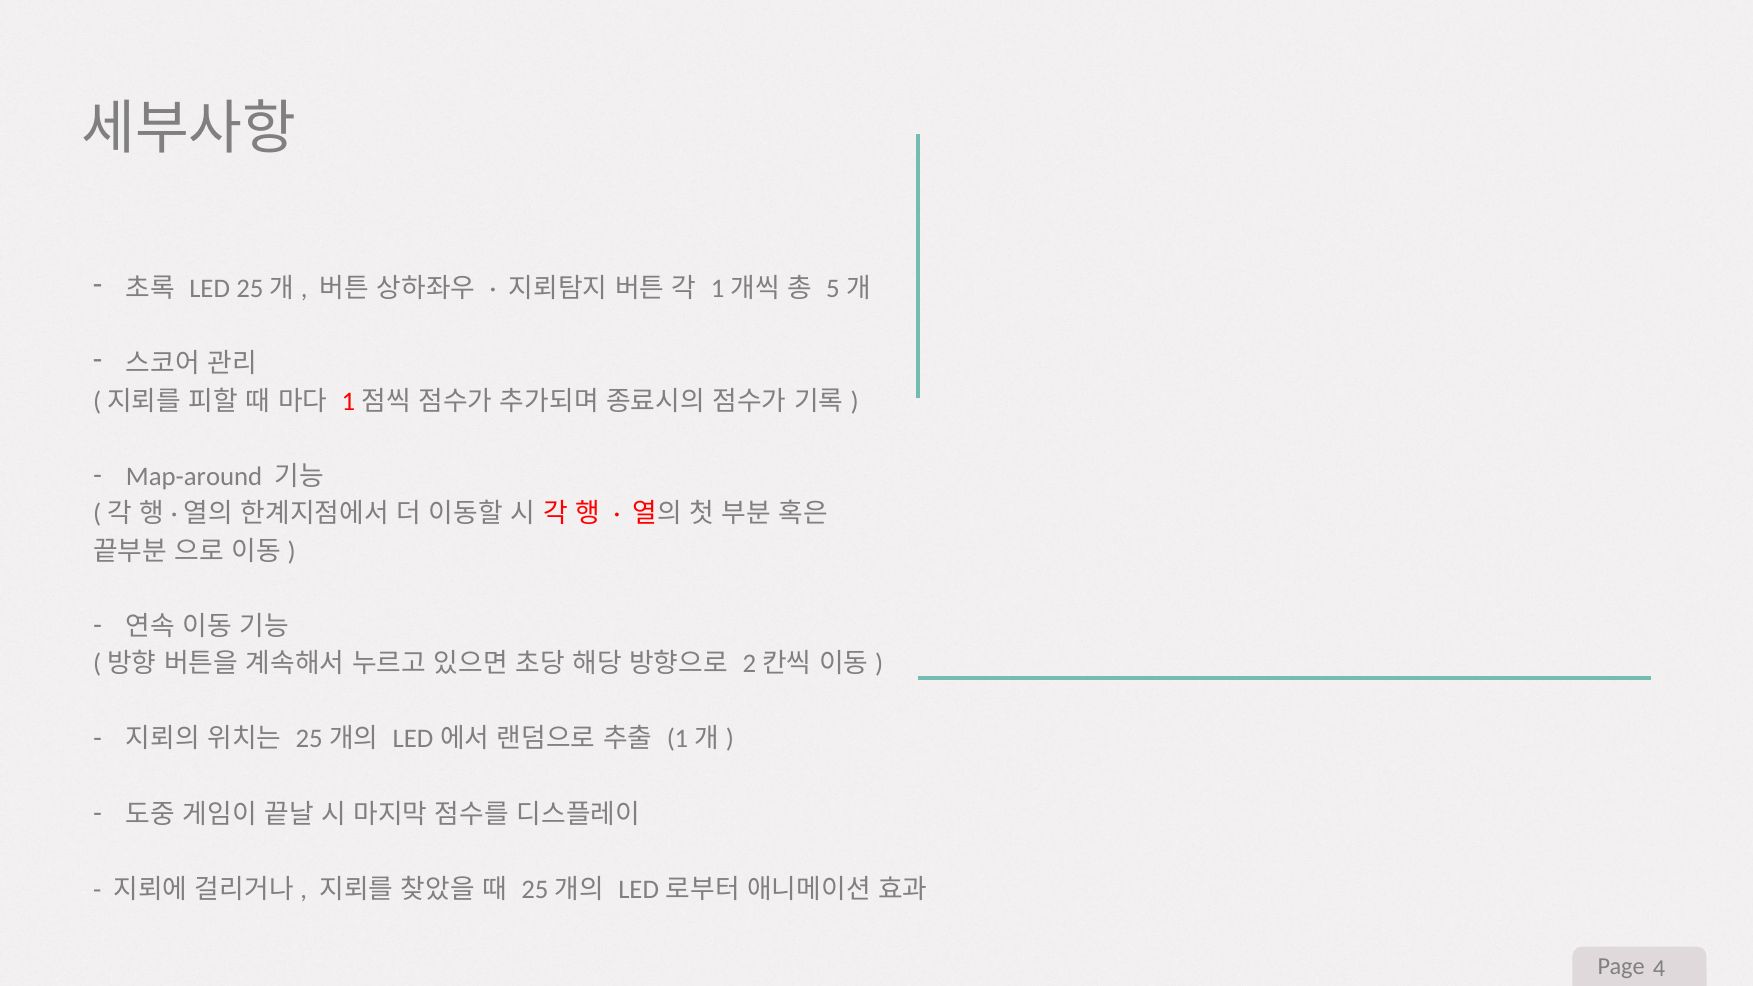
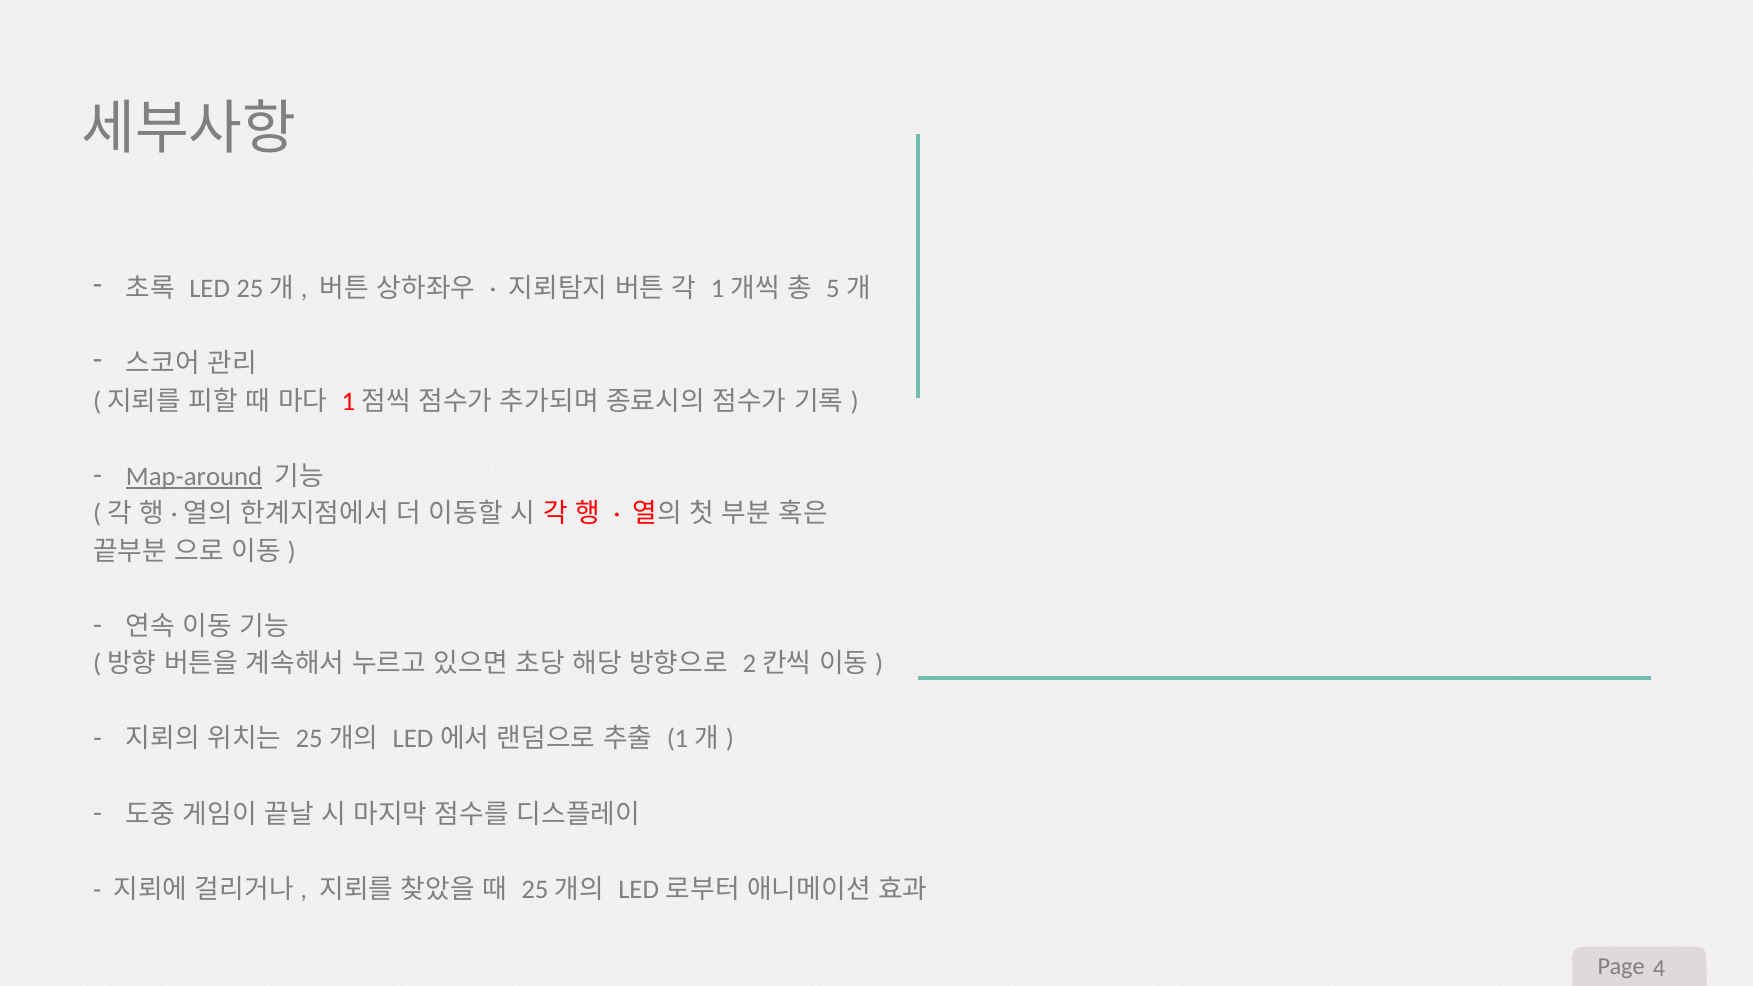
Map-around underline: none -> present (194, 476)
